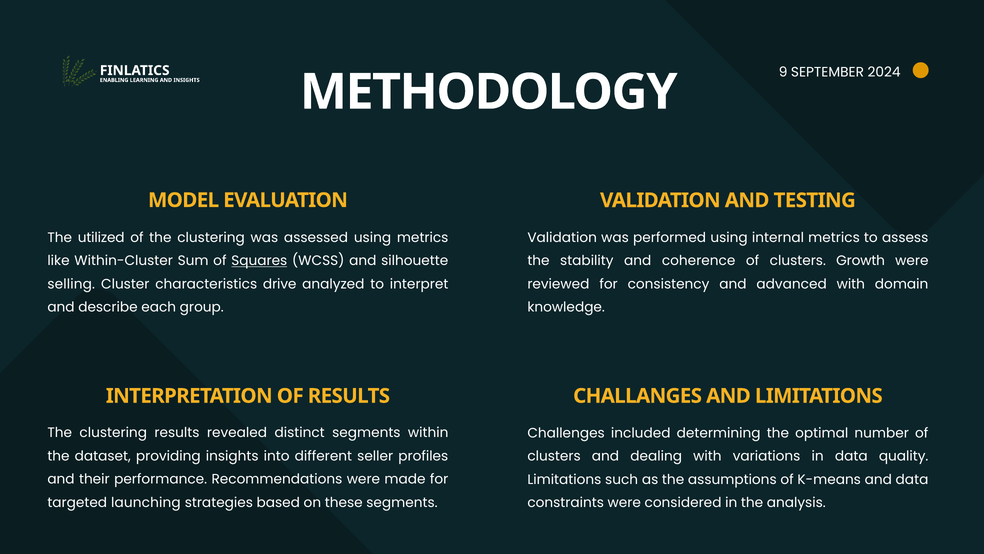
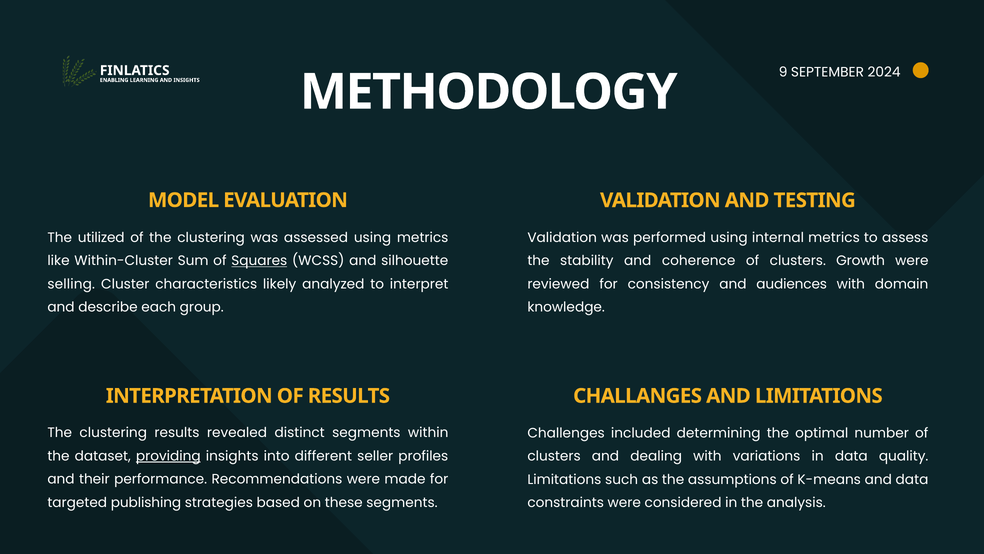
drive: drive -> likely (280, 284)
advanced: advanced -> audiences (792, 284)
providing underline: none -> present (168, 456)
launching: launching -> publishing (146, 502)
